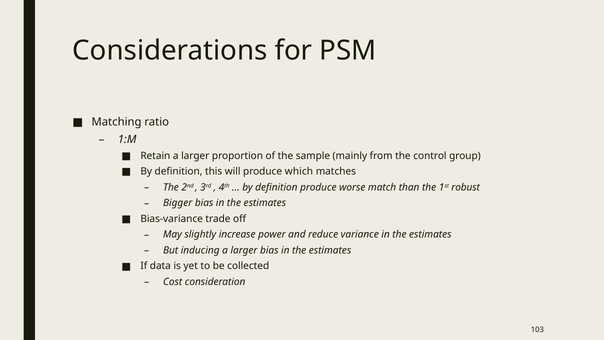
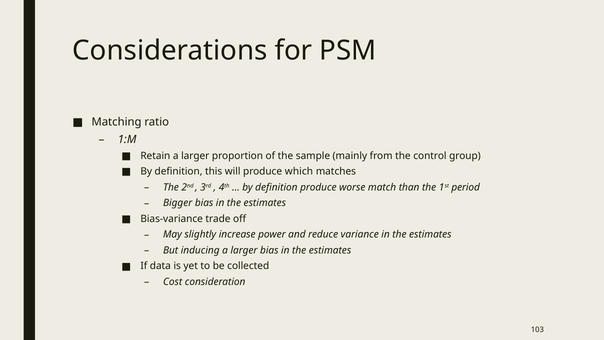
robust: robust -> period (466, 187)
